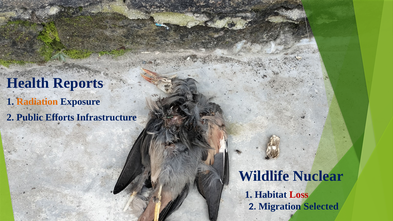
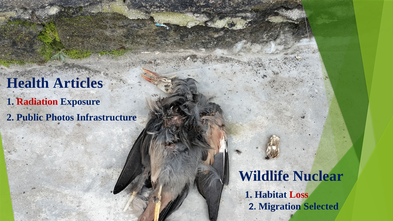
Reports: Reports -> Articles (78, 83)
Radiation colour: orange -> red (37, 102)
Efforts: Efforts -> Photos (60, 118)
